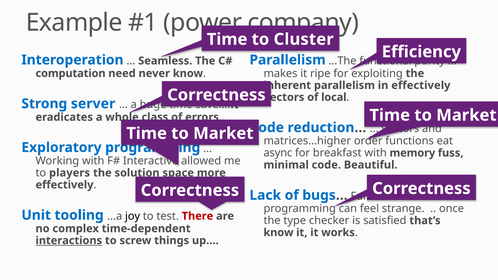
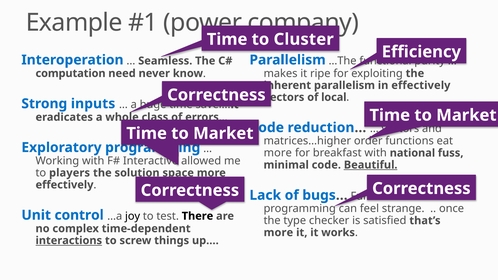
server: server -> inputs (93, 104)
async: async -> more (278, 153)
memory: memory -> national (412, 153)
Beautiful underline: none -> present (371, 165)
tooling: tooling -> control (79, 215)
There colour: red -> black (197, 216)
know: know -> more (278, 233)
